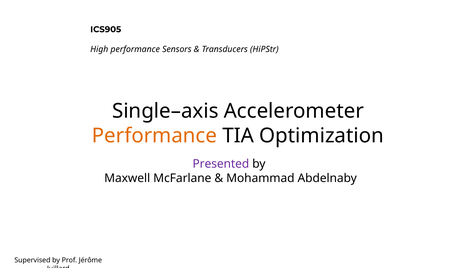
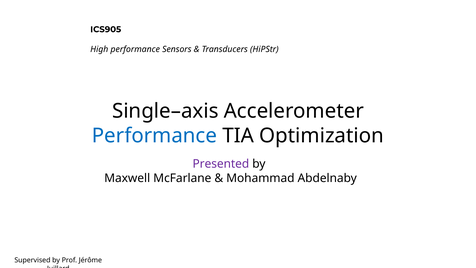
Performance colour: orange -> blue (154, 136)
